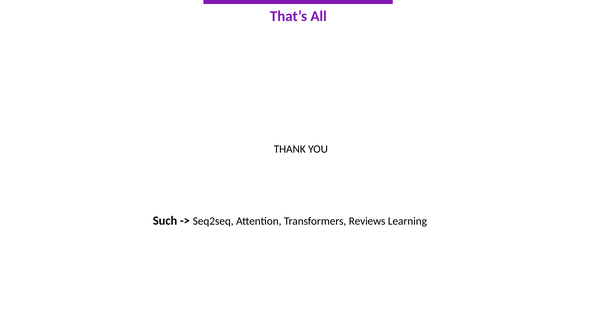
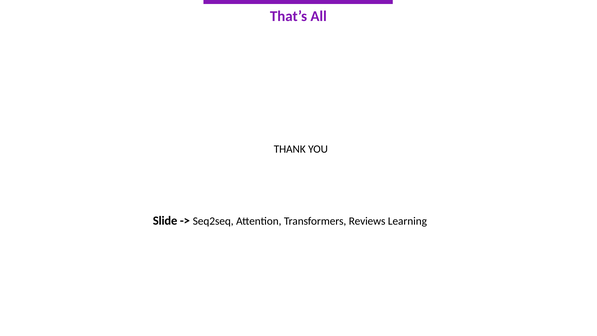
Such: Such -> Slide (165, 221)
